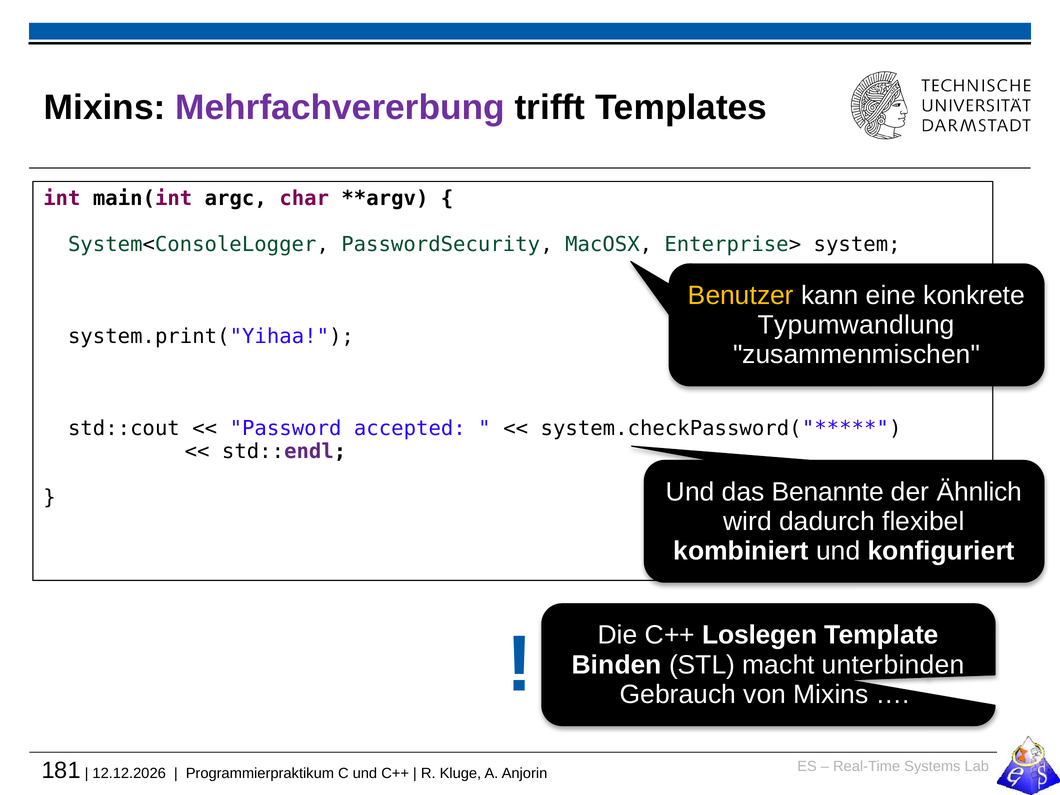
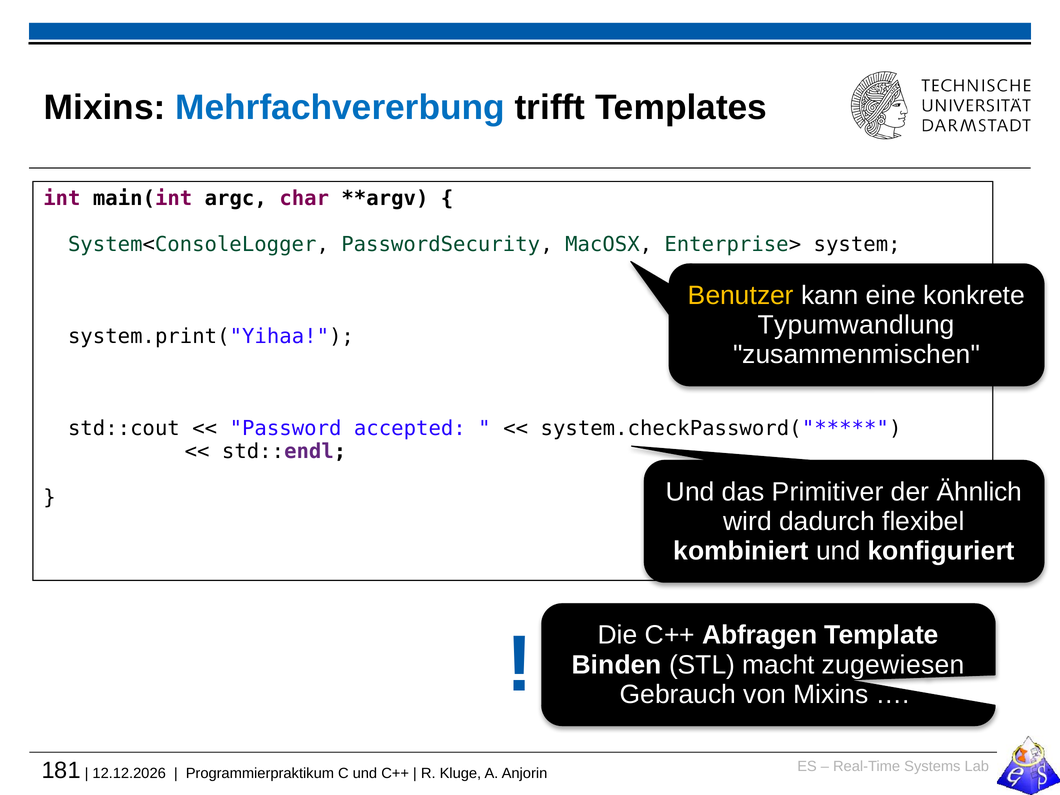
Mehrfachvererbung colour: purple -> blue (340, 108)
Benannte: Benannte -> Primitiver (828, 492)
Loslegen: Loslegen -> Abfragen (760, 635)
unterbinden: unterbinden -> zugewiesen (893, 665)
